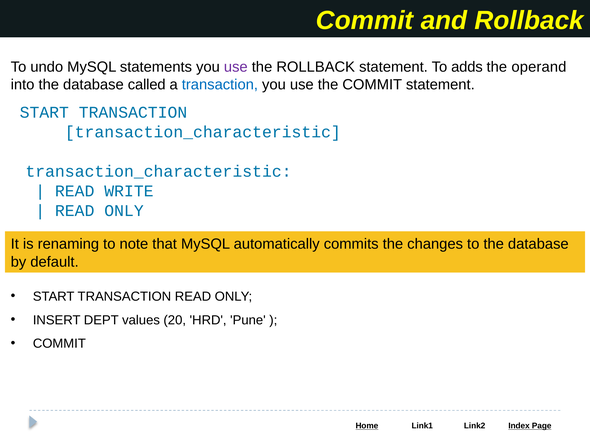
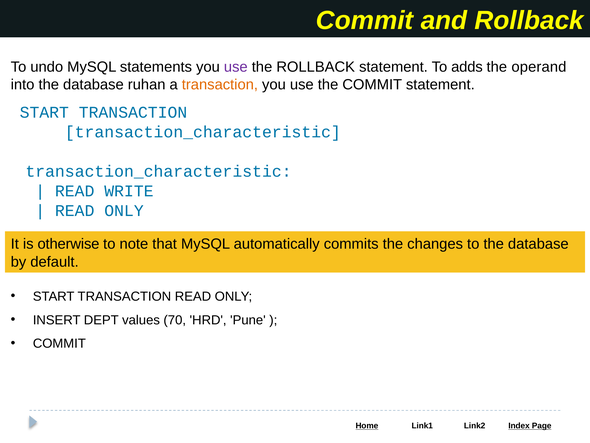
called: called -> ruhan (147, 85)
transaction colour: blue -> orange (220, 85)
renaming: renaming -> otherwise (68, 244)
20: 20 -> 70 (175, 320)
